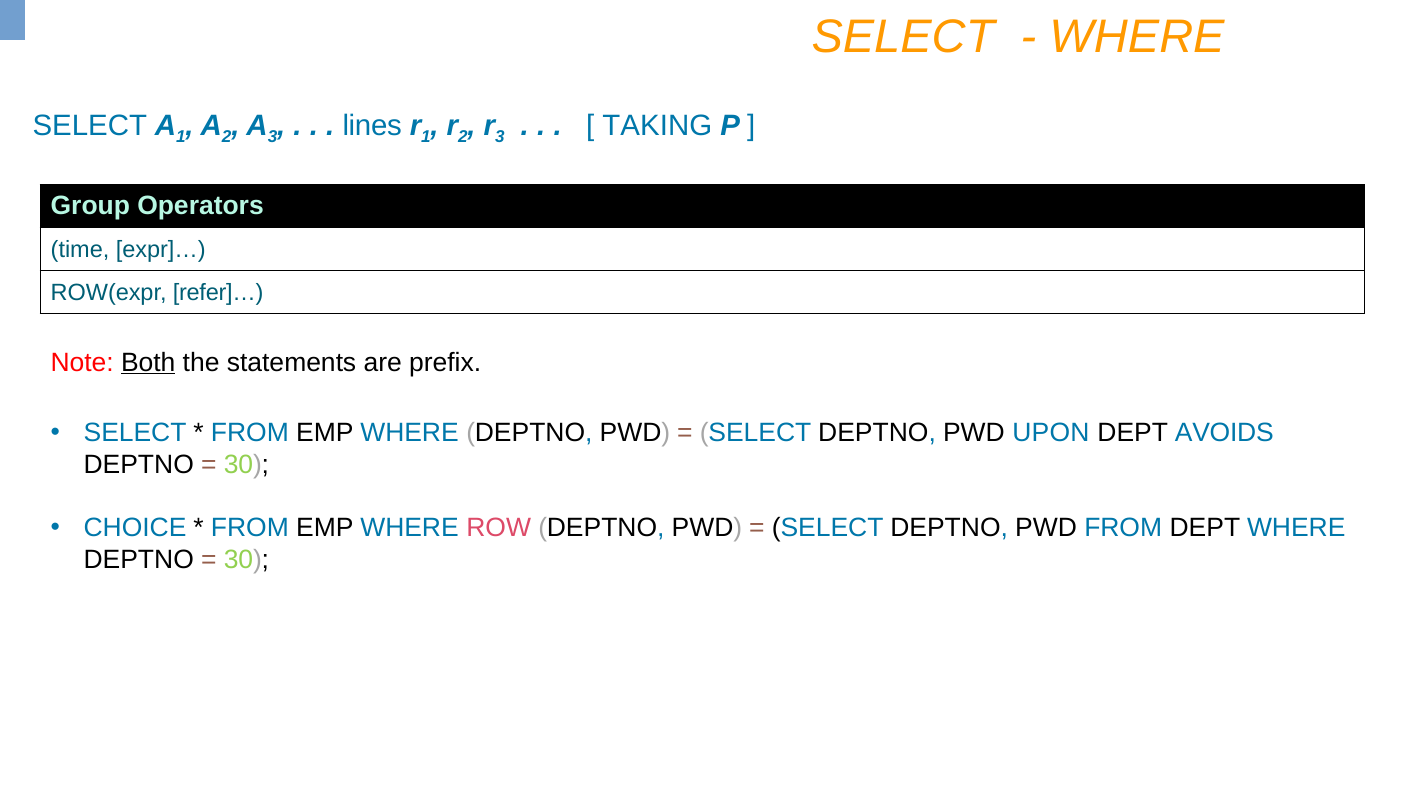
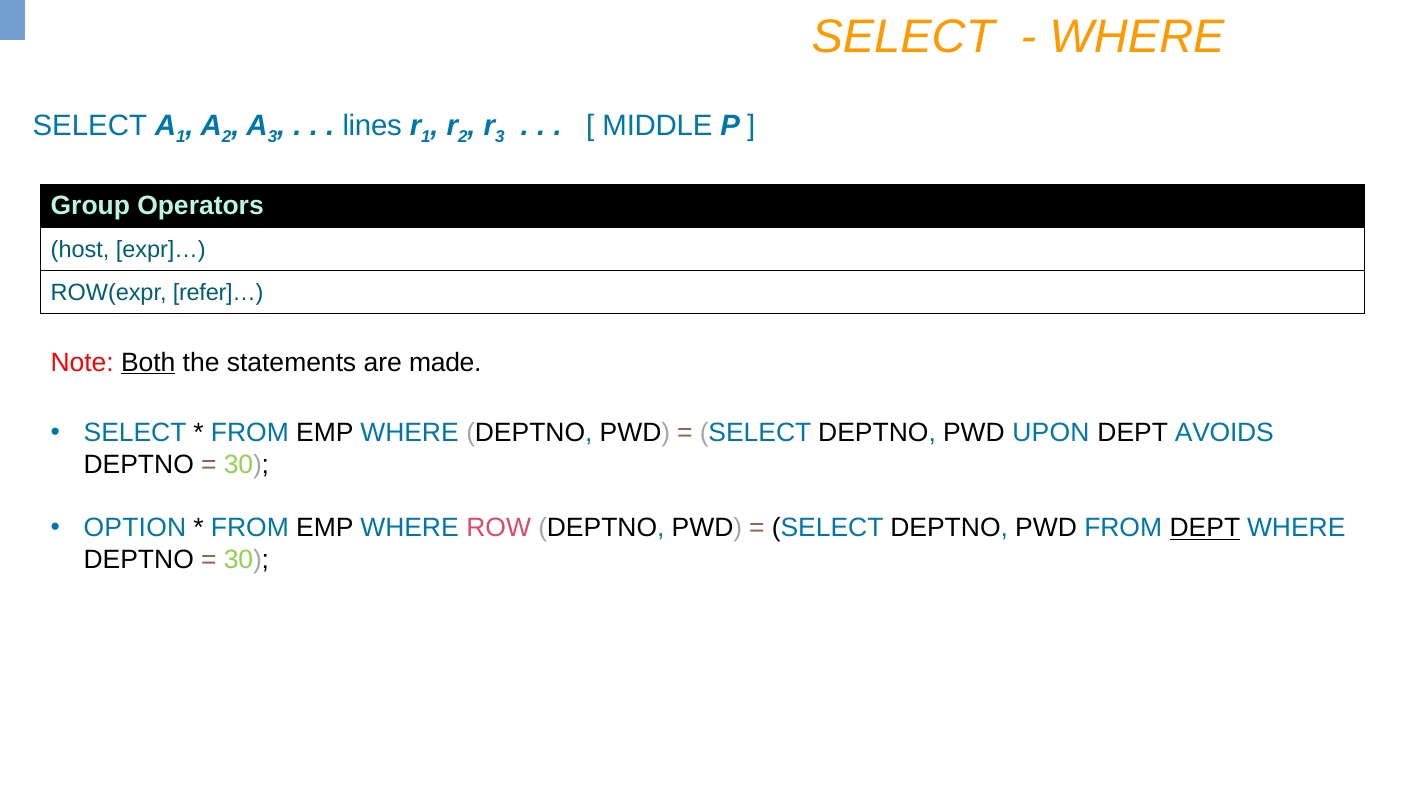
TAKING: TAKING -> MIDDLE (657, 126)
time: time -> host (80, 250)
prefix: prefix -> made (445, 362)
CHOICE: CHOICE -> OPTION (135, 528)
DEPT underline: none -> present (1205, 528)
